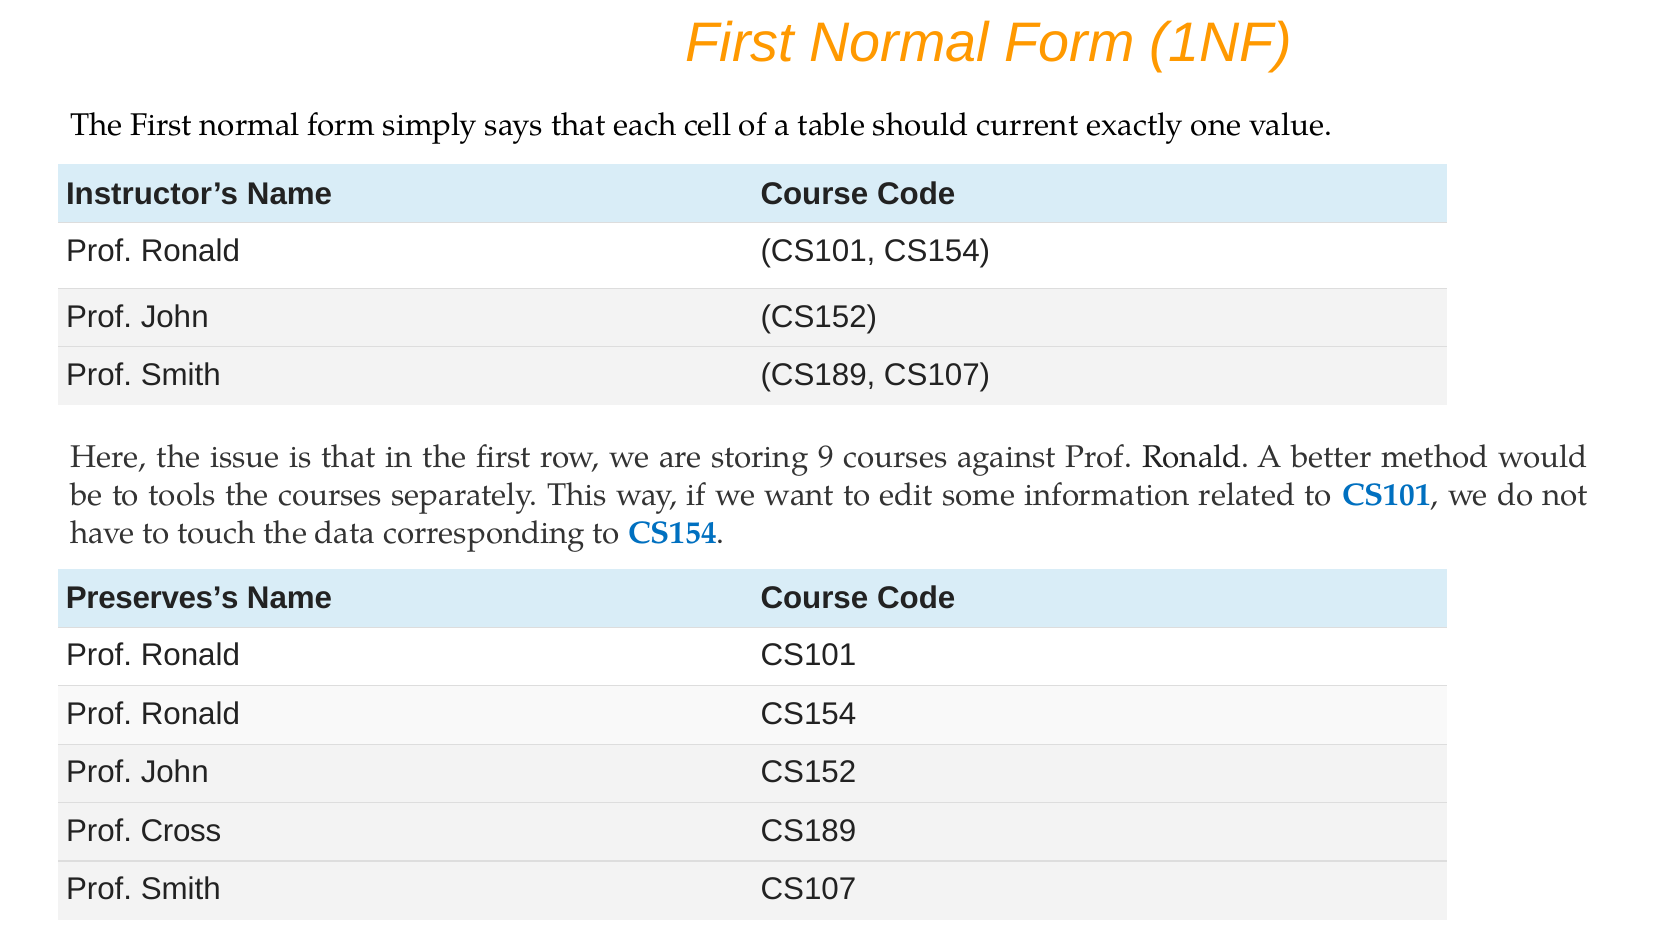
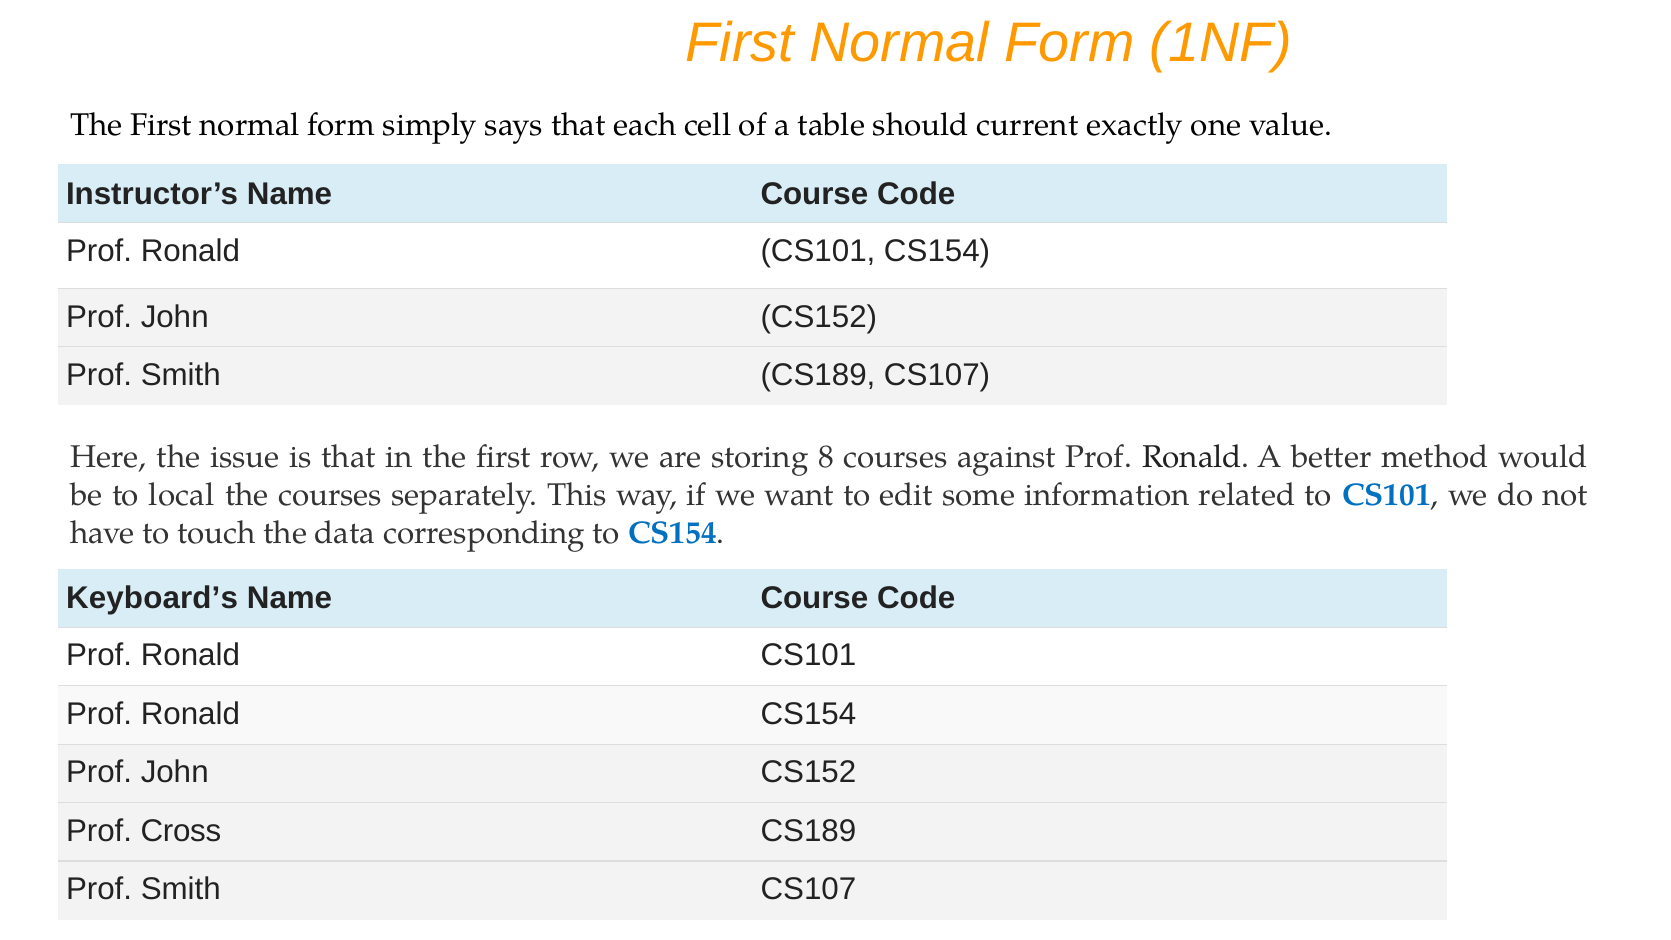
9: 9 -> 8 (826, 458)
tools: tools -> local (182, 495)
Preserves’s: Preserves’s -> Keyboard’s (152, 598)
